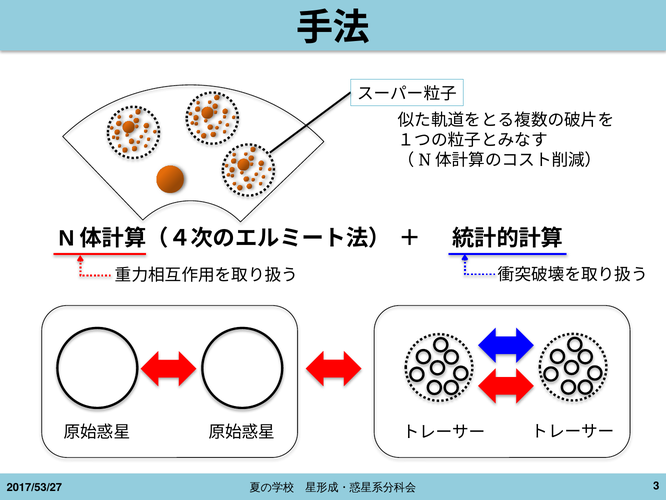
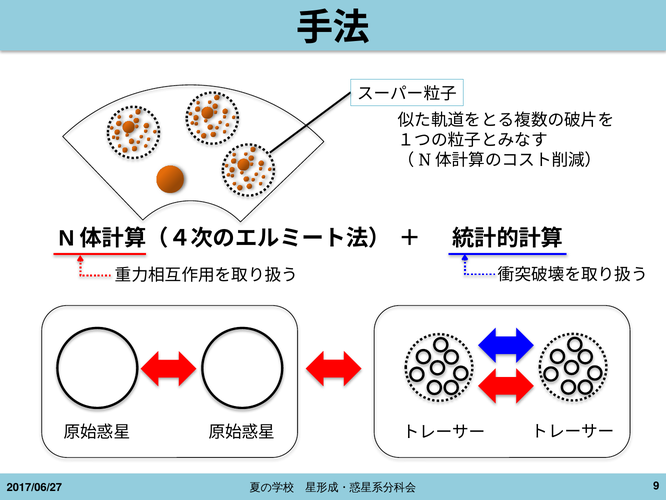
3: 3 -> 9 (656, 486)
2017/53/27: 2017/53/27 -> 2017/06/27 (34, 487)
